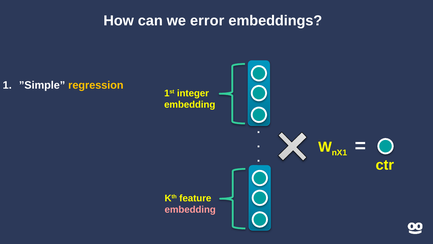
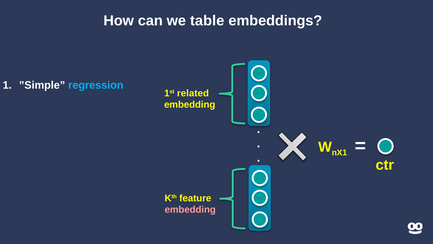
error: error -> table (207, 21)
regression colour: yellow -> light blue (96, 85)
integer: integer -> related (193, 93)
